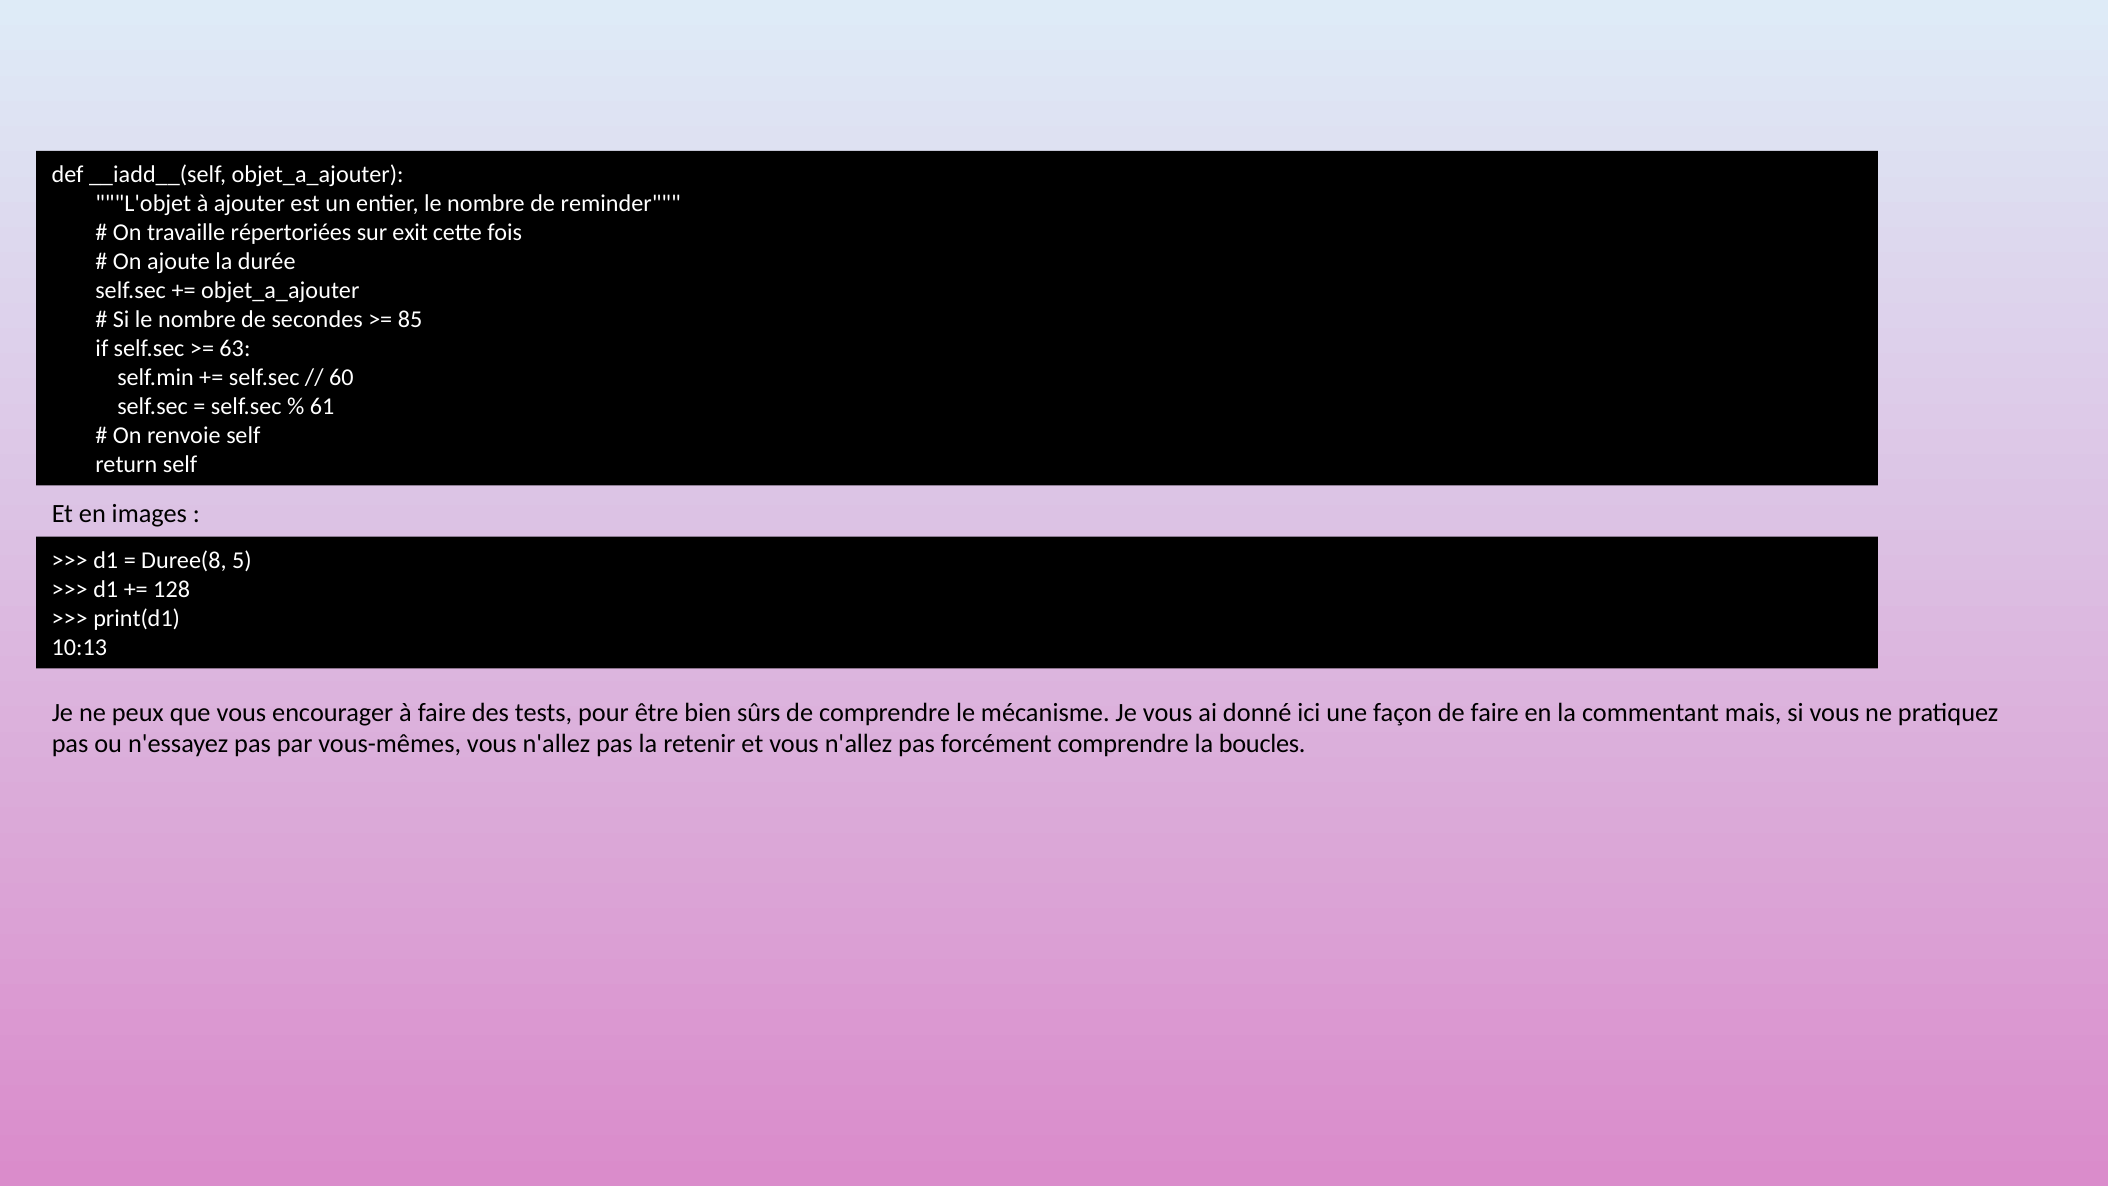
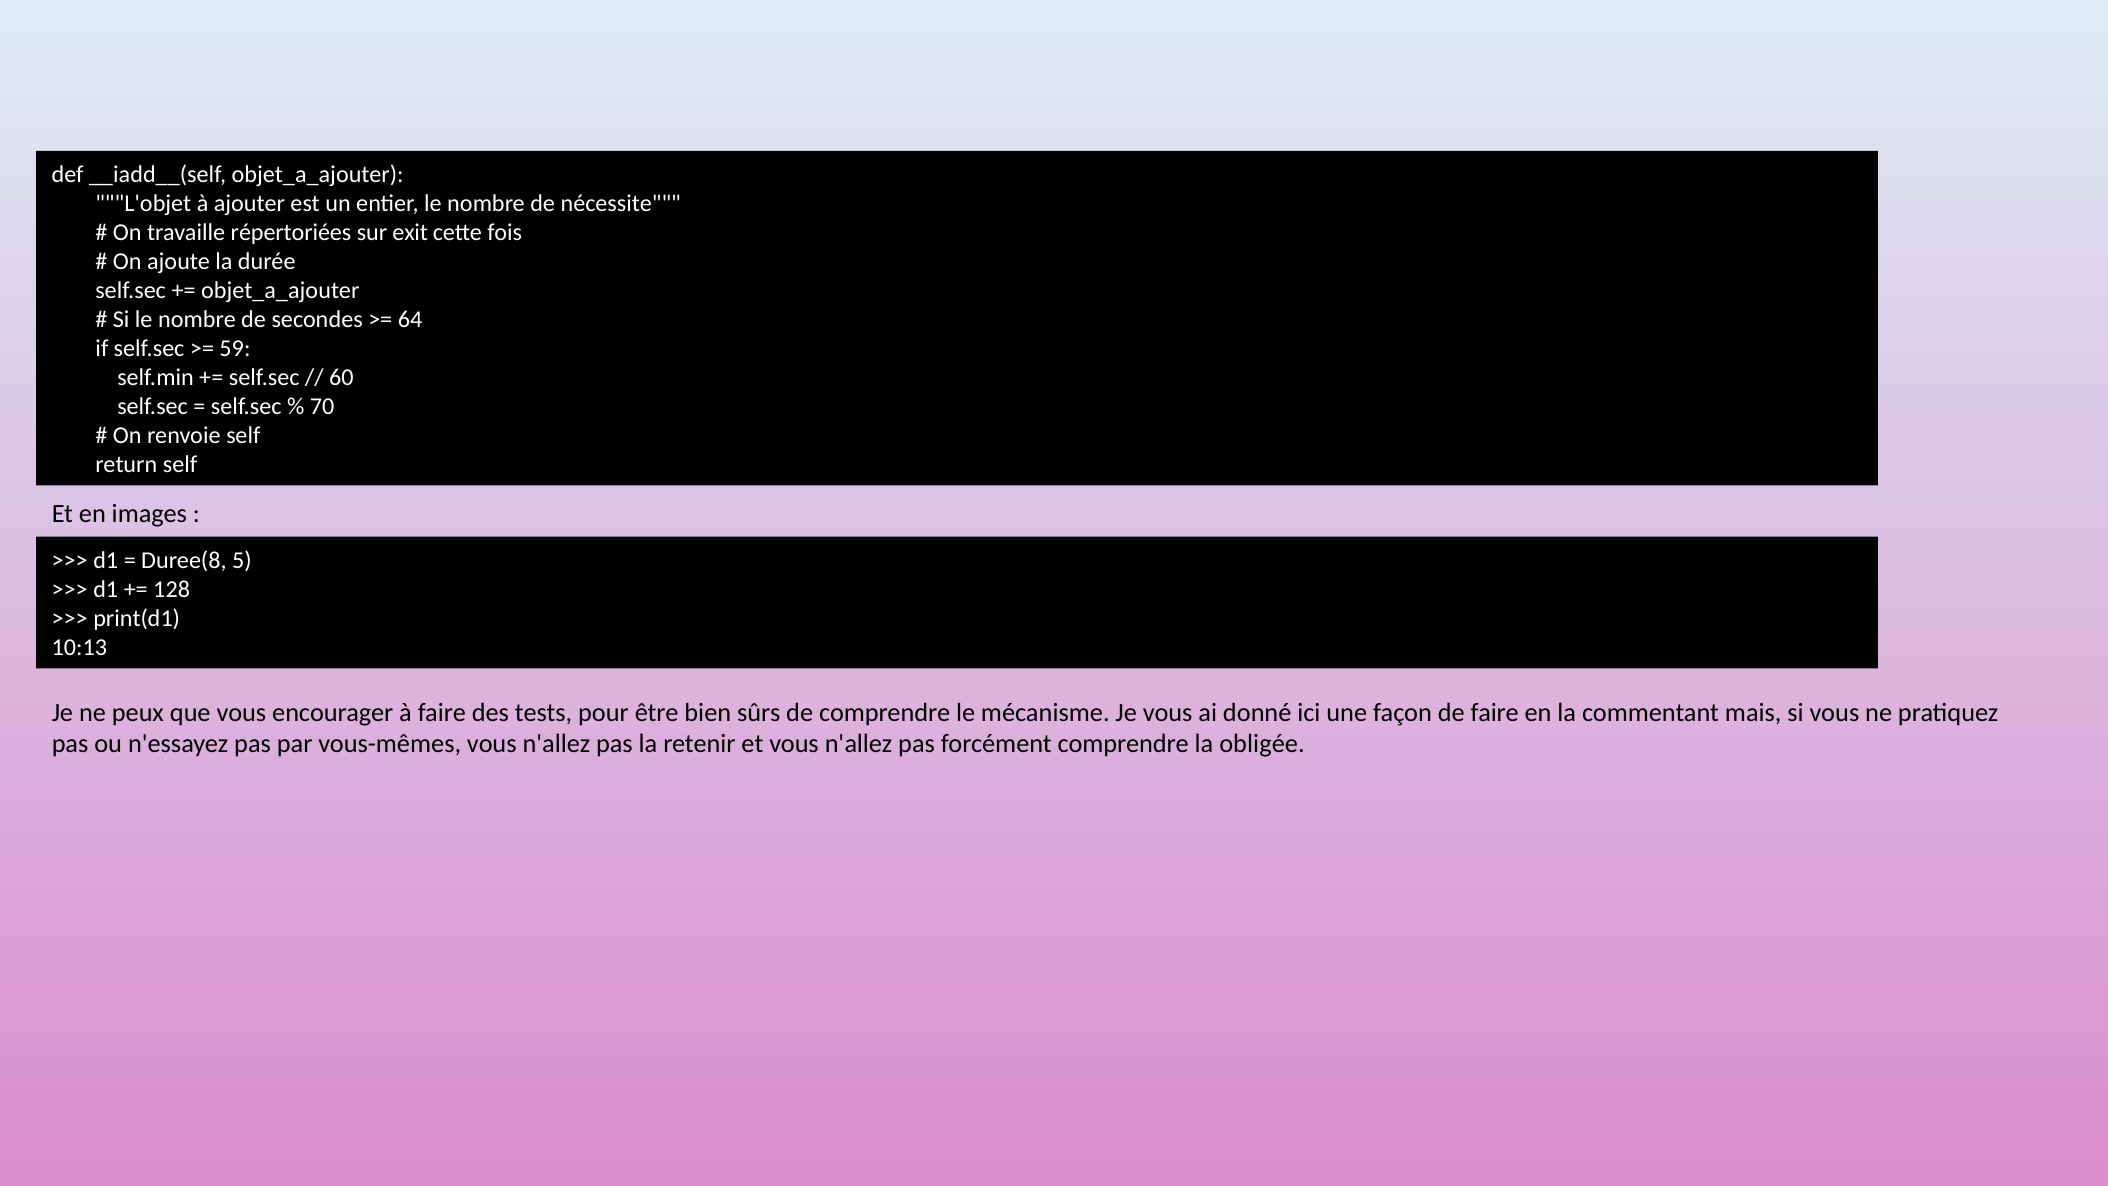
reminder: reminder -> nécessite (621, 204)
85: 85 -> 64 (410, 320)
63: 63 -> 59 (235, 349)
61: 61 -> 70 (322, 407)
boucles: boucles -> obligée (1262, 744)
